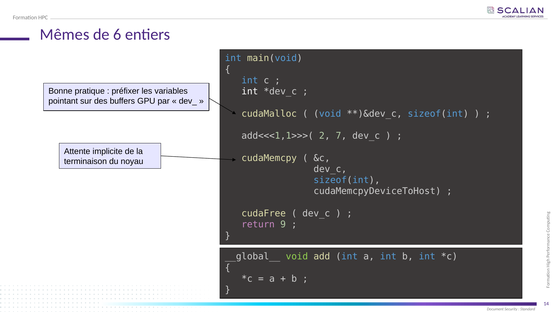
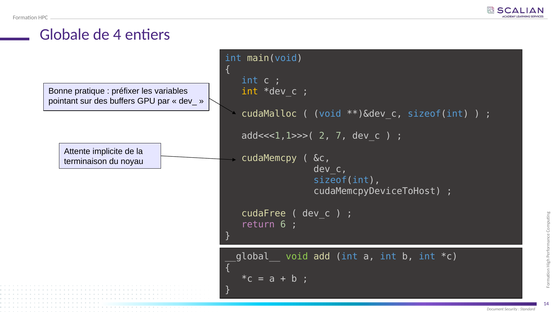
Mêmes: Mêmes -> Globale (65, 34)
6: 6 -> 4 (117, 34)
int colour: white -> yellow (250, 91)
9: 9 -> 6 (283, 224)
